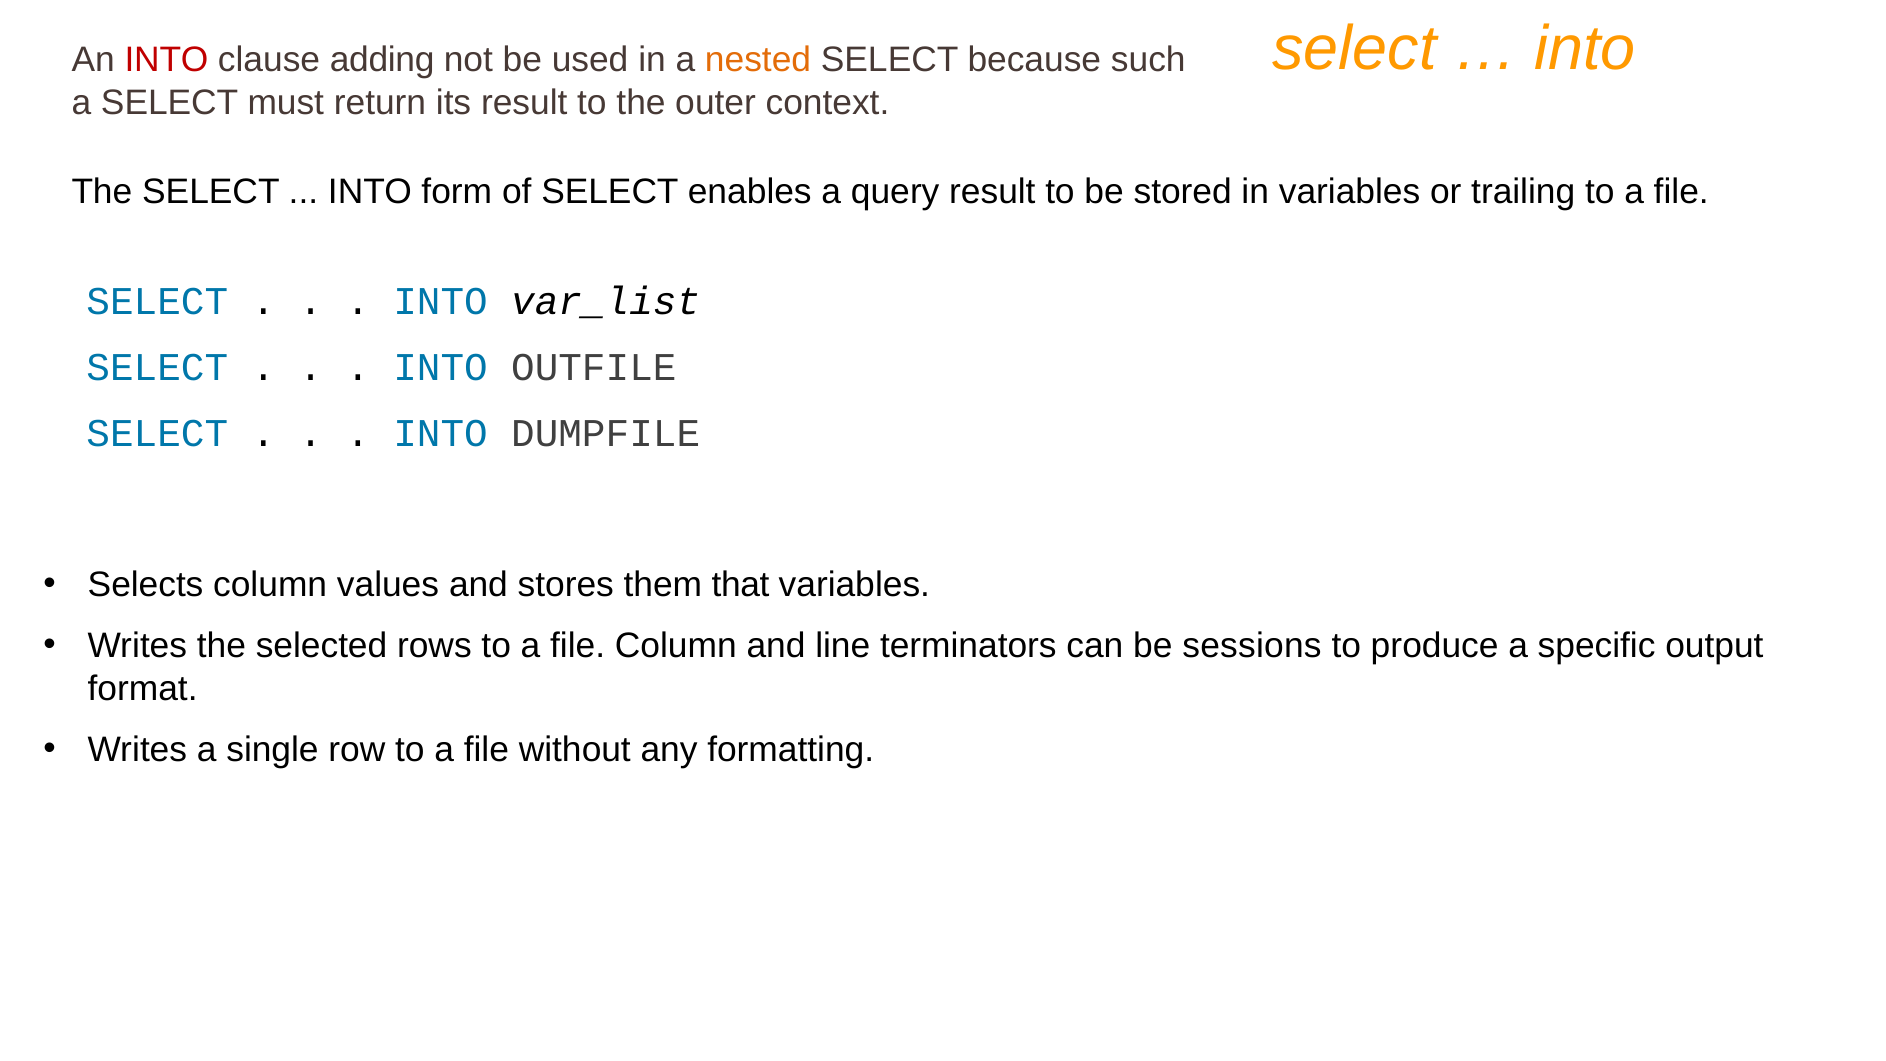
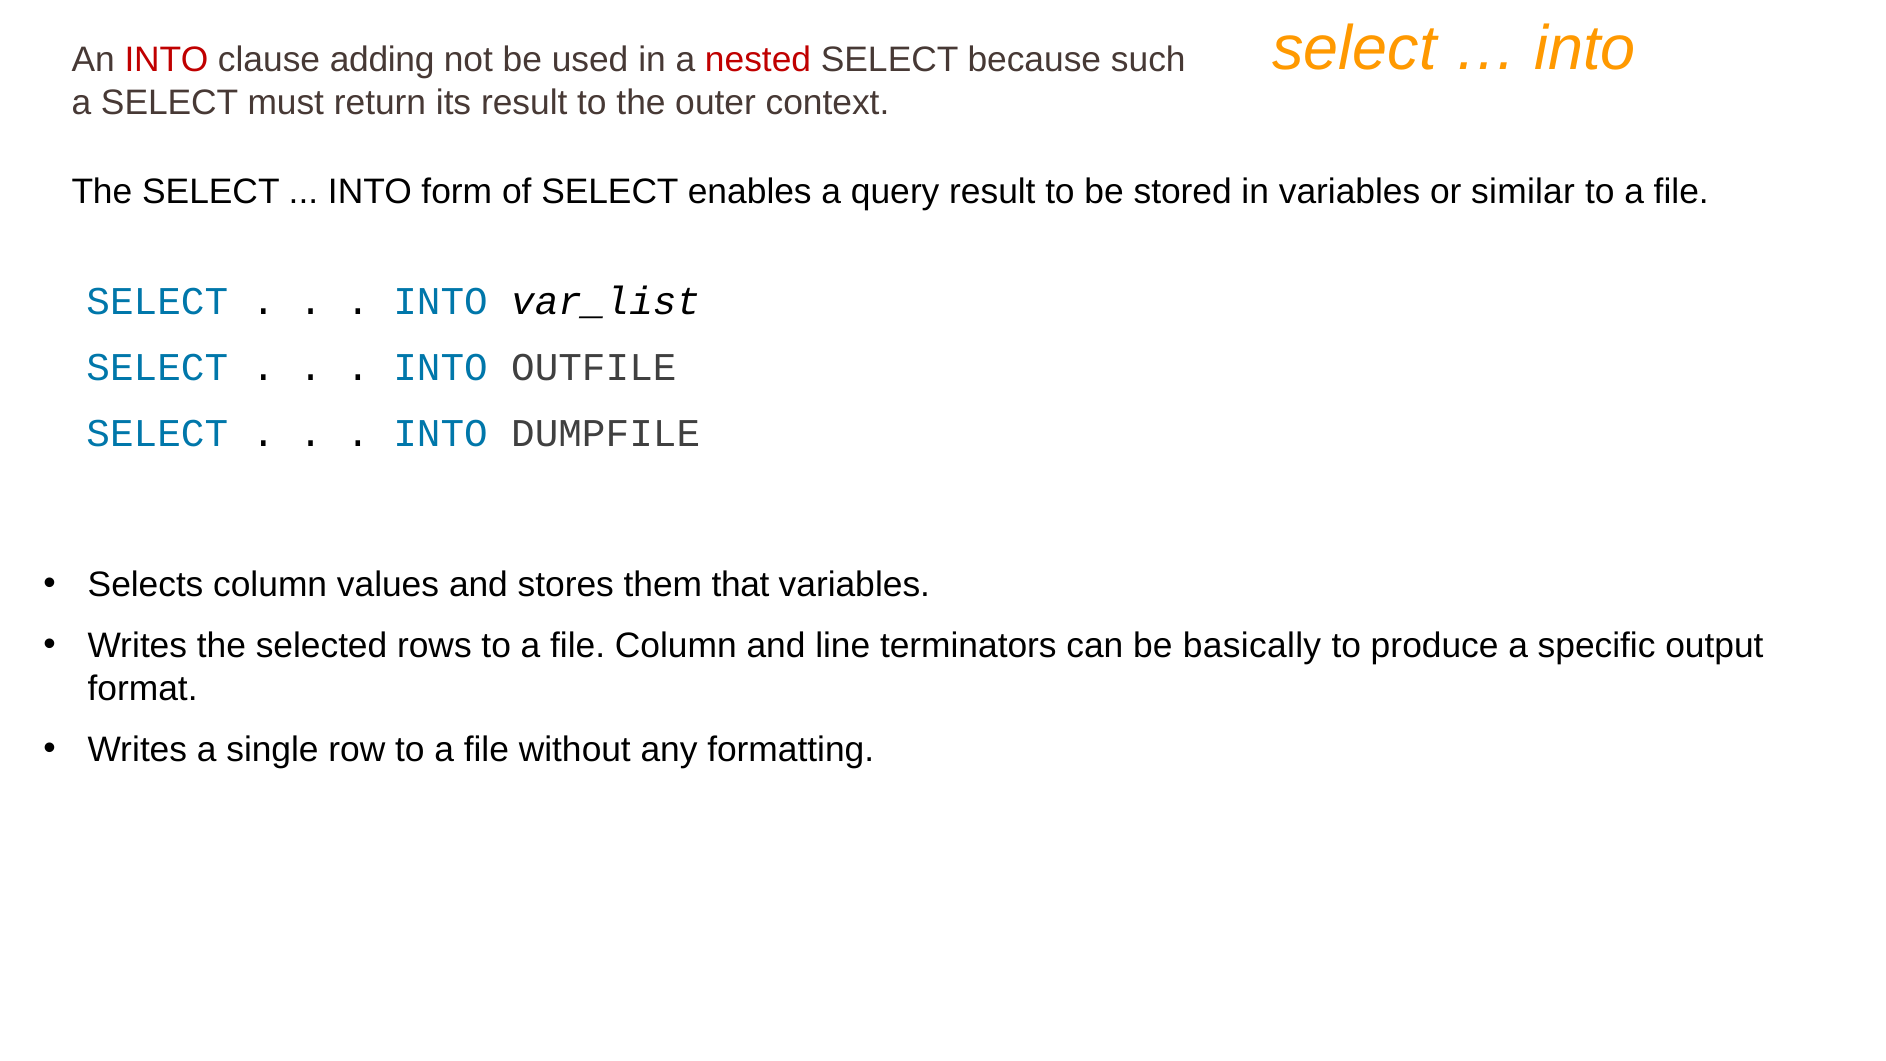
nested colour: orange -> red (758, 60)
trailing: trailing -> similar (1523, 192)
sessions: sessions -> basically (1252, 646)
